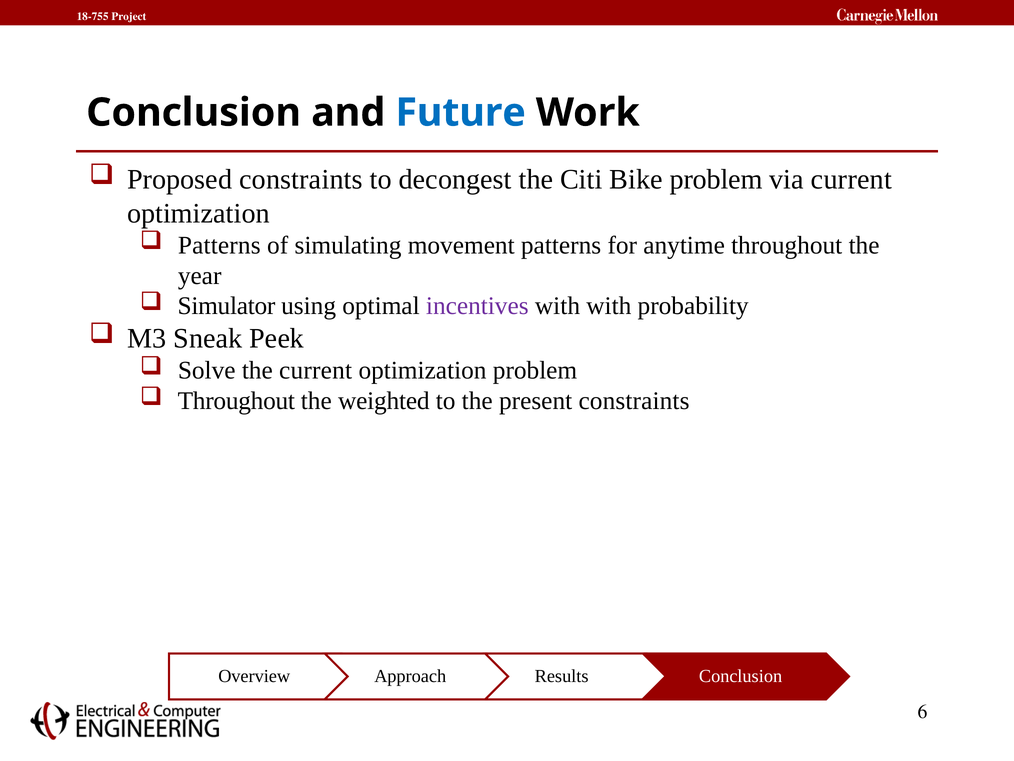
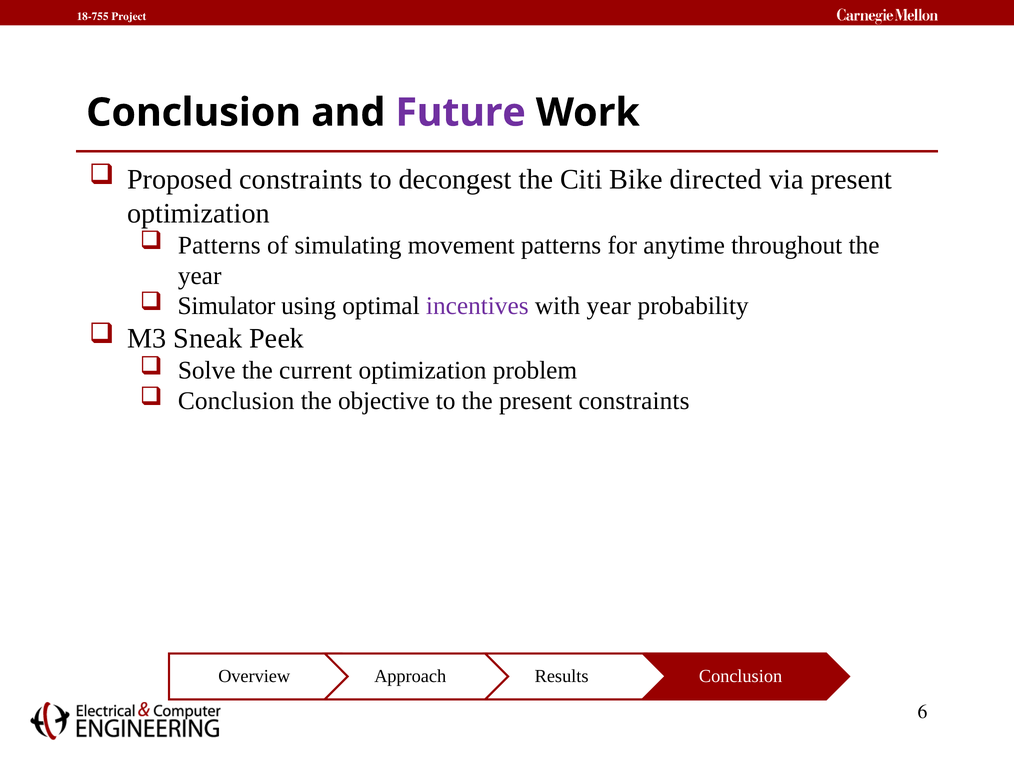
Future colour: blue -> purple (461, 113)
Bike problem: problem -> directed (716, 179)
via current: current -> present (852, 179)
with with: with -> year (609, 306)
Throughout: Throughout -> Conclusion (236, 401)
weighted: weighted -> objective (384, 401)
